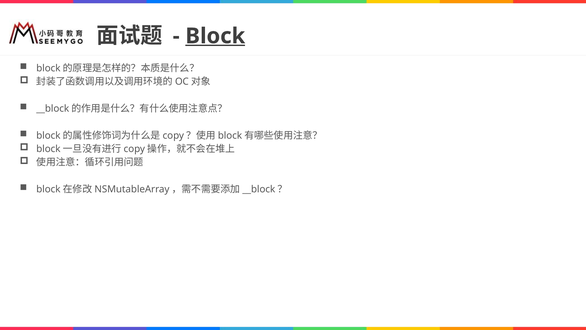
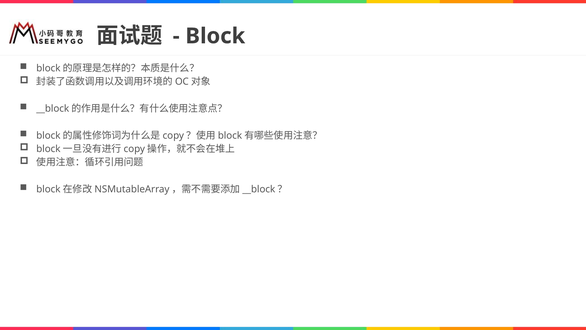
Block underline: present -> none (215, 36)
